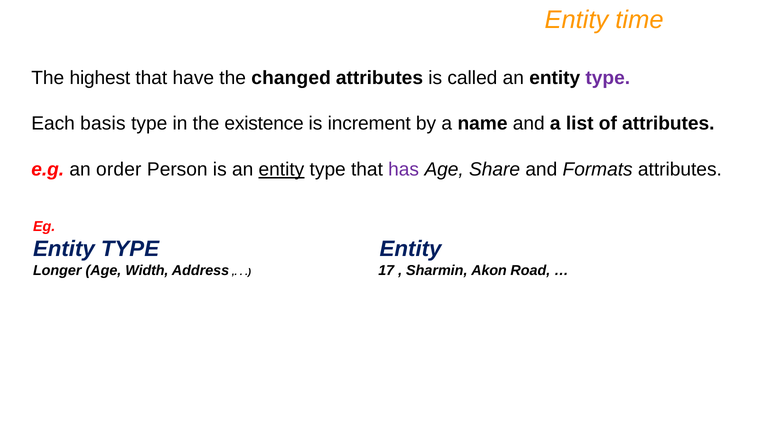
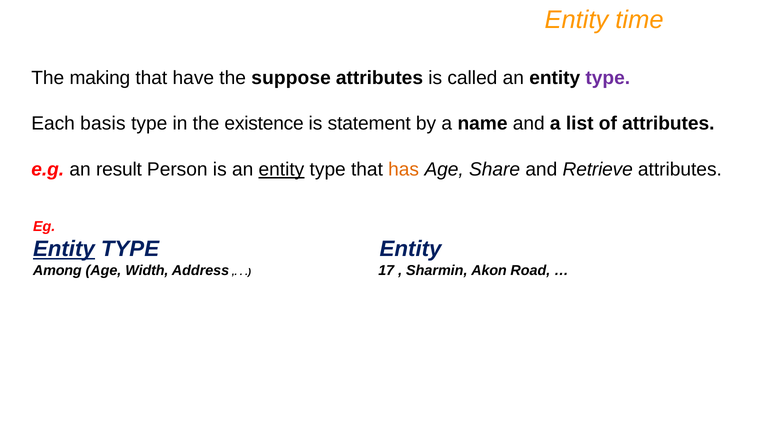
highest: highest -> making (100, 78)
changed: changed -> suppose (291, 78)
increment: increment -> statement (369, 124)
order: order -> result (119, 170)
has colour: purple -> orange (404, 170)
Formats: Formats -> Retrieve (598, 170)
Entity underline: none -> present (64, 249)
Longer: Longer -> Among (57, 271)
